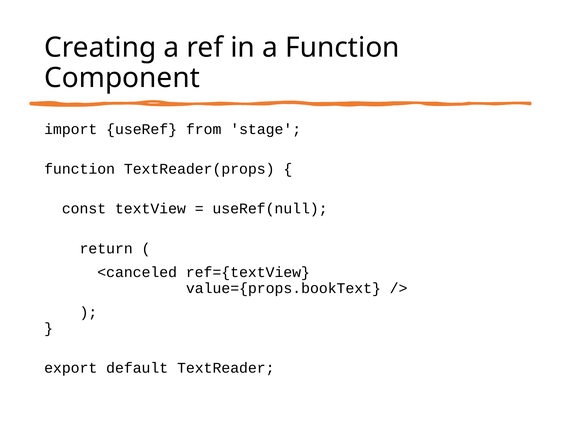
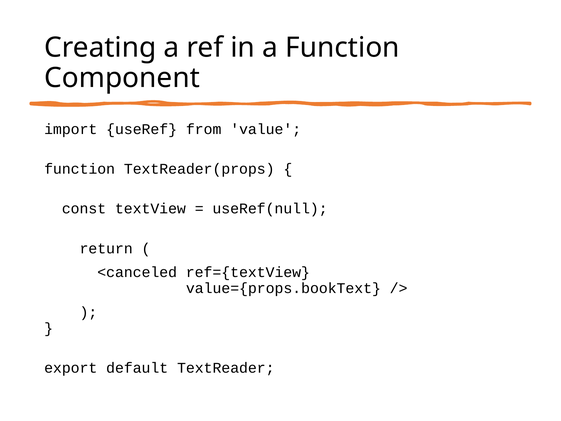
stage: stage -> value (266, 129)
